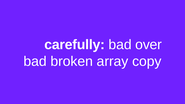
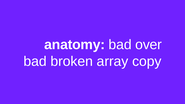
carefully: carefully -> anatomy (75, 45)
